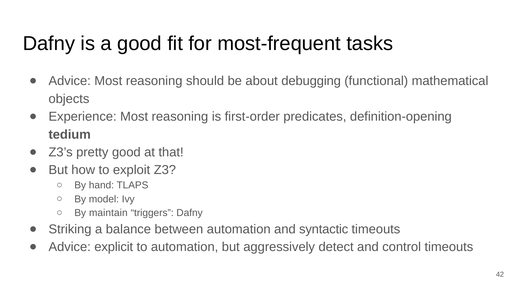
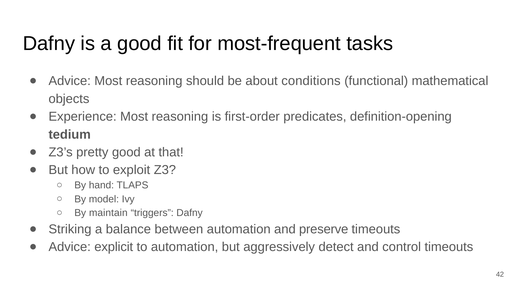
debugging: debugging -> conditions (311, 81)
syntactic: syntactic -> preserve (324, 229)
